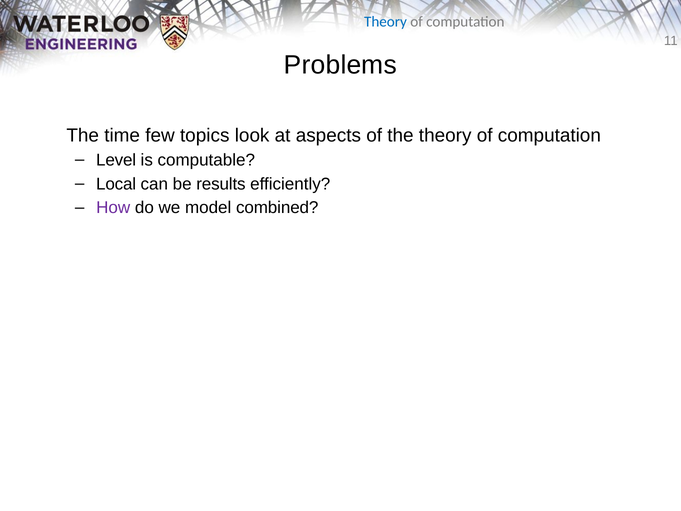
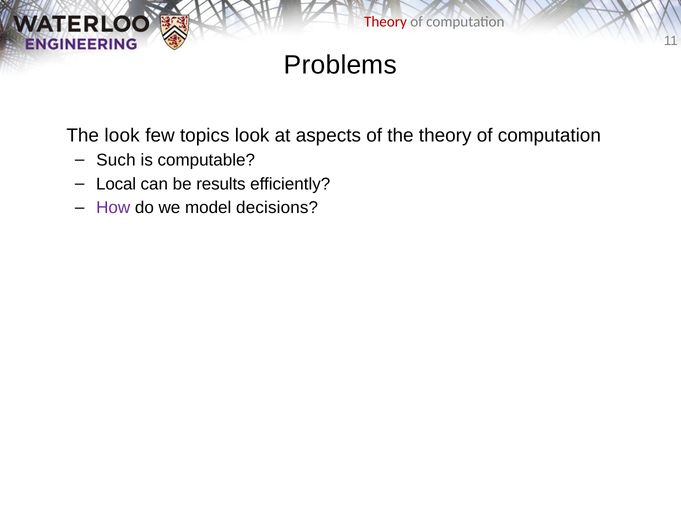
Theory colour: blue -> red (385, 22)
The time: time -> look (122, 135)
Level: Level -> Such (116, 160)
combined: combined -> decisions (277, 208)
